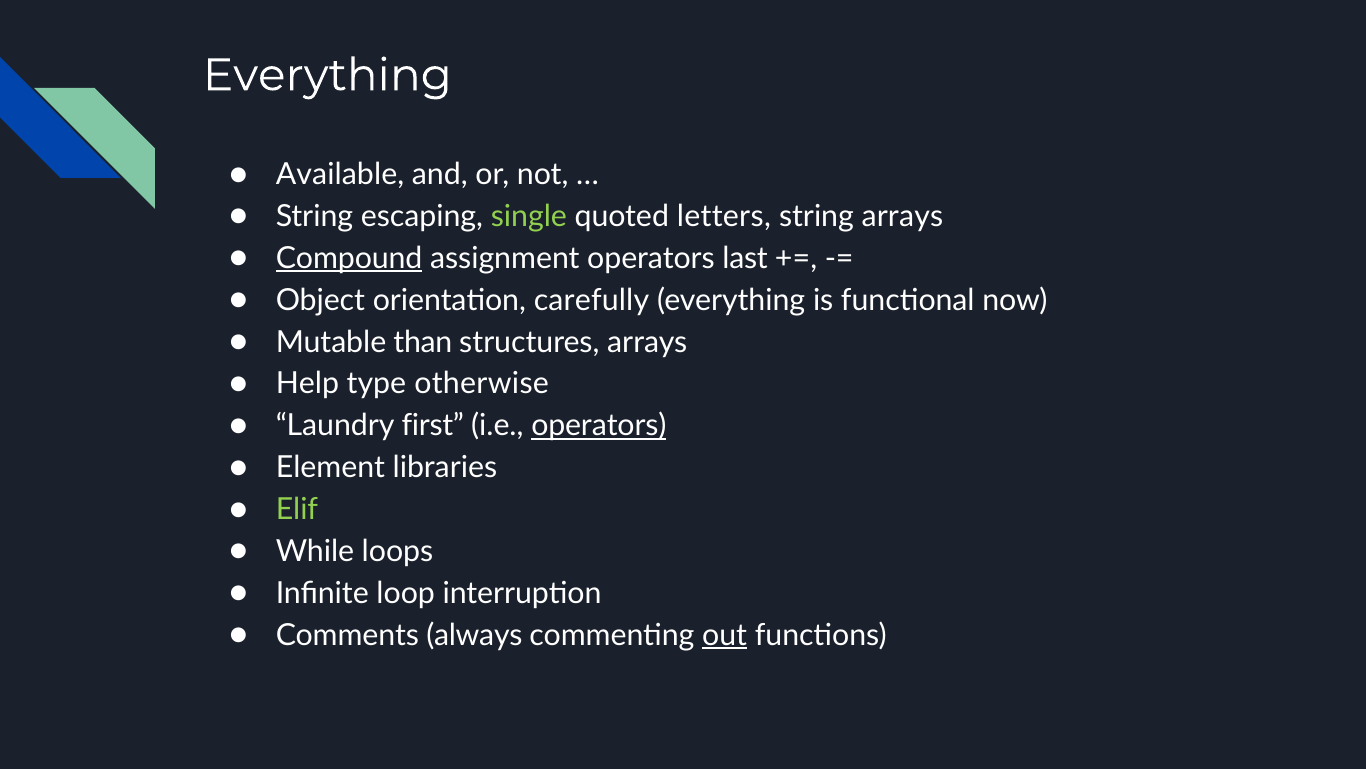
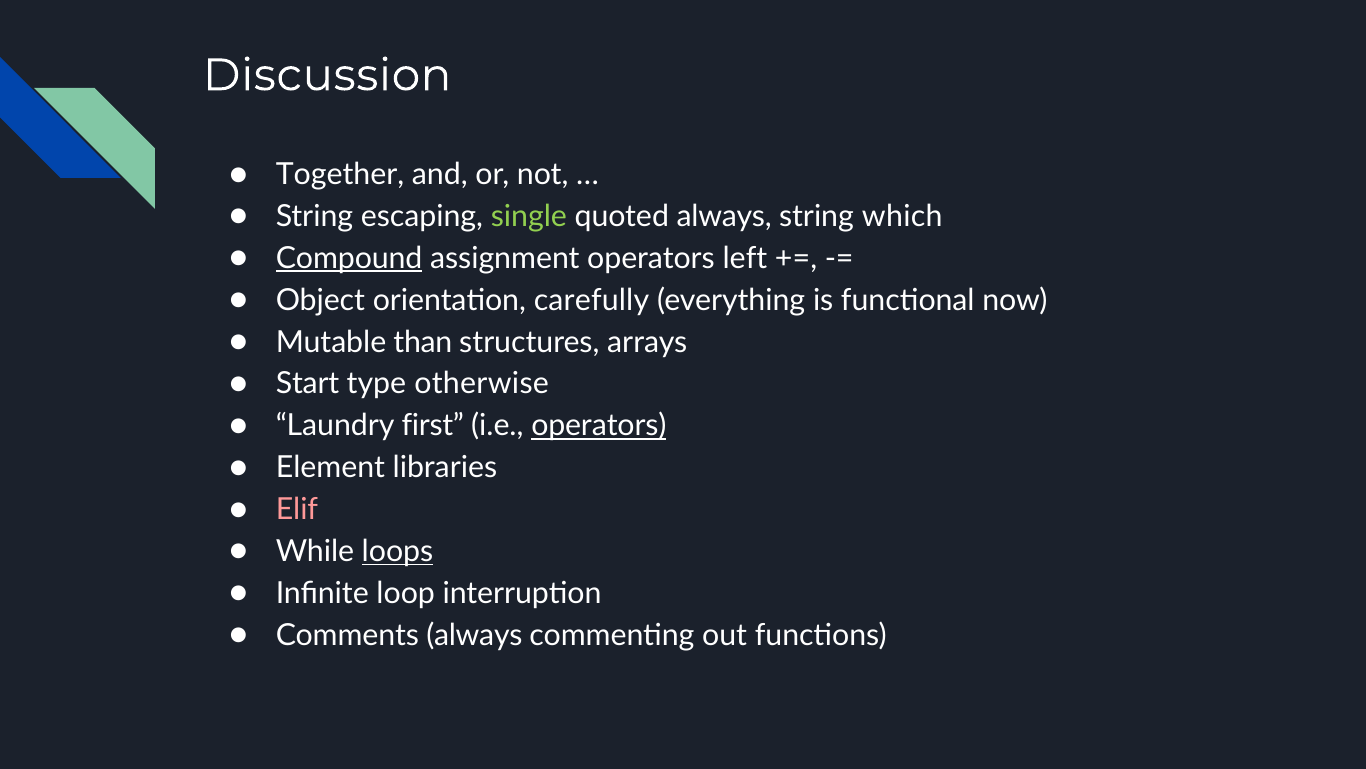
Everything: Everything -> Discussion (327, 75)
Available: Available -> Together (340, 174)
quoted letters: letters -> always (724, 216)
string arrays: arrays -> which (902, 216)
last: last -> left (745, 258)
Help: Help -> Start (308, 384)
Elif colour: light green -> pink (297, 509)
loops underline: none -> present (398, 551)
out underline: present -> none (725, 635)
